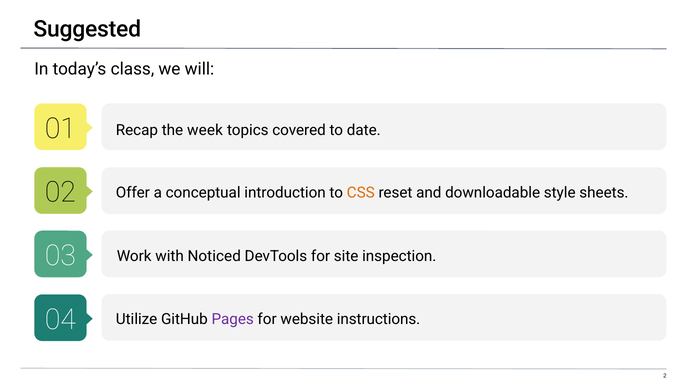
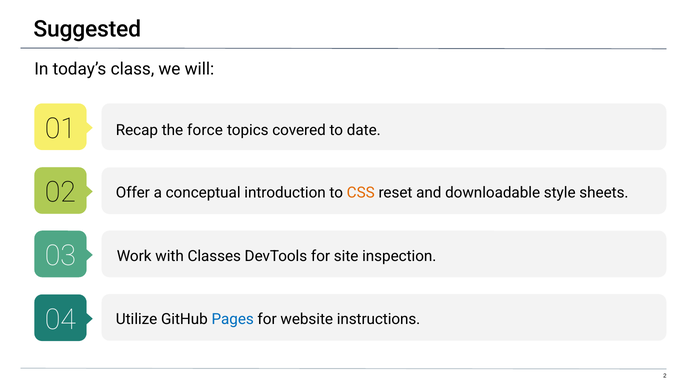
week: week -> force (205, 130)
Noticed: Noticed -> Classes (214, 256)
Pages colour: purple -> blue (233, 320)
